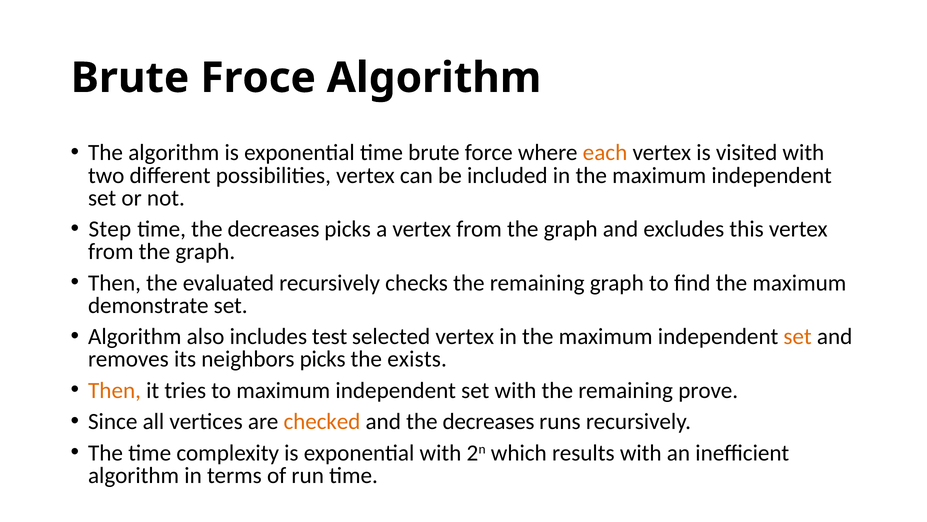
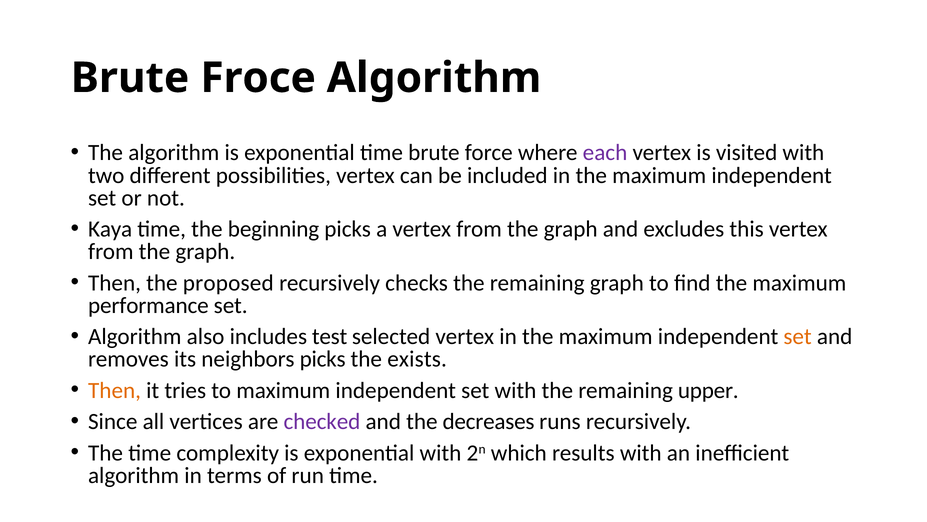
each colour: orange -> purple (605, 153)
Step: Step -> Kaya (110, 229)
time the decreases: decreases -> beginning (274, 229)
evaluated: evaluated -> proposed (228, 283)
demonstrate: demonstrate -> performance (148, 305)
prove: prove -> upper (708, 390)
checked colour: orange -> purple (322, 421)
